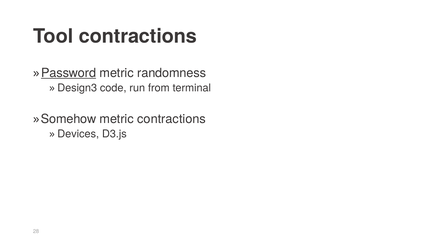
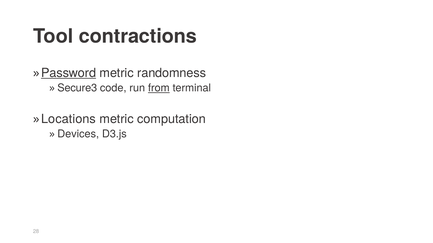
Design3: Design3 -> Secure3 (77, 88)
from underline: none -> present (159, 88)
Somehow: Somehow -> Locations (69, 119)
metric contractions: contractions -> computation (172, 119)
